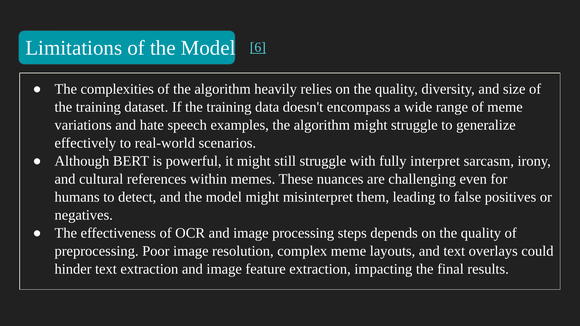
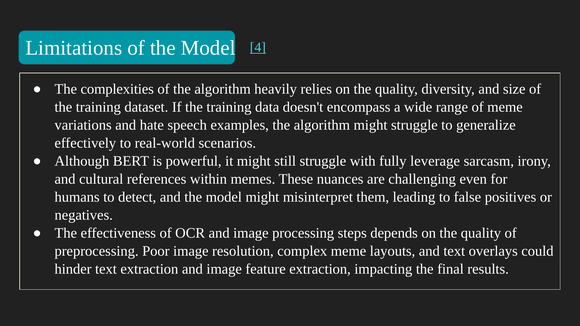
6: 6 -> 4 (258, 47)
interpret: interpret -> leverage (435, 161)
